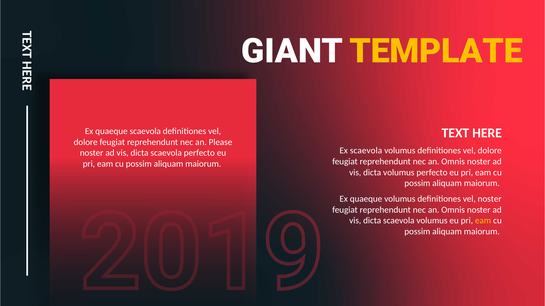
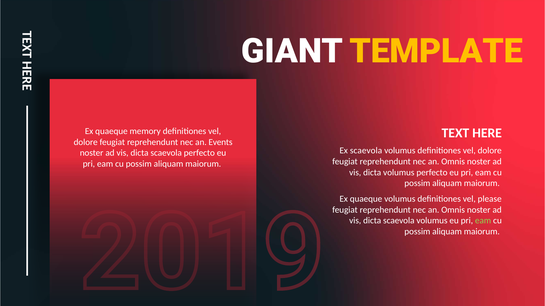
quaeque scaevola: scaevola -> memory (145, 131)
Please: Please -> Events (221, 142)
vel noster: noster -> please (490, 199)
eam colour: yellow -> light green (483, 221)
